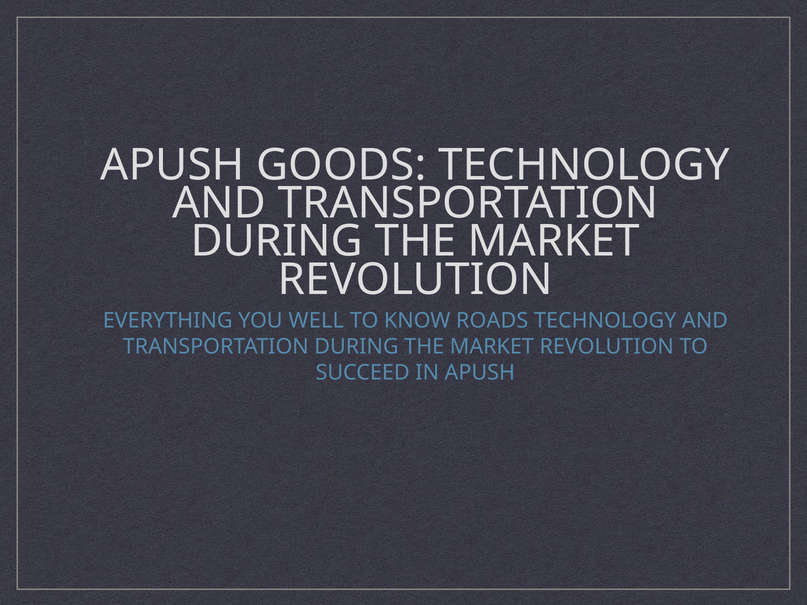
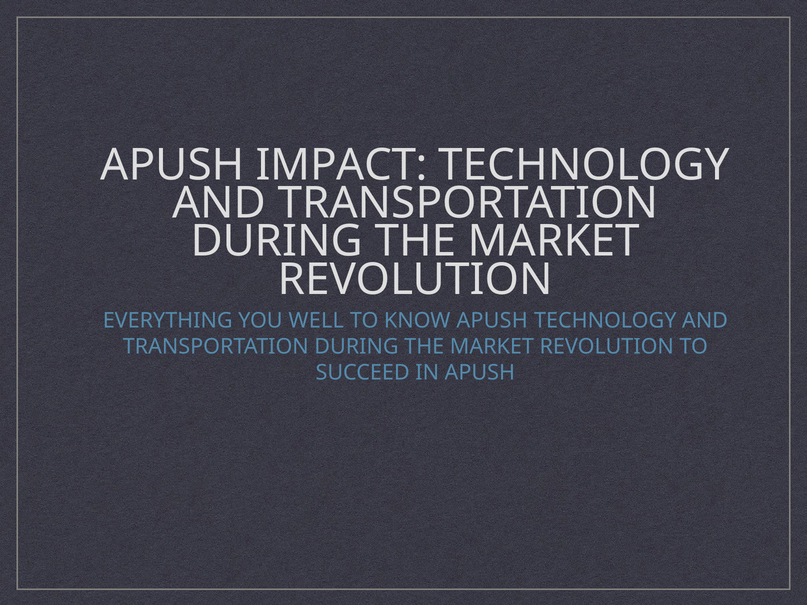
GOODS: GOODS -> IMPACT (342, 165)
KNOW ROADS: ROADS -> APUSH (492, 321)
